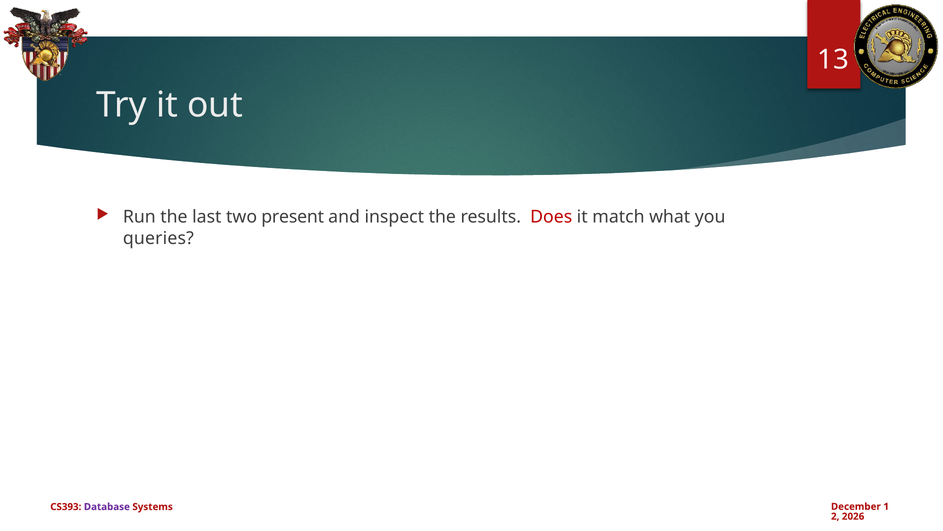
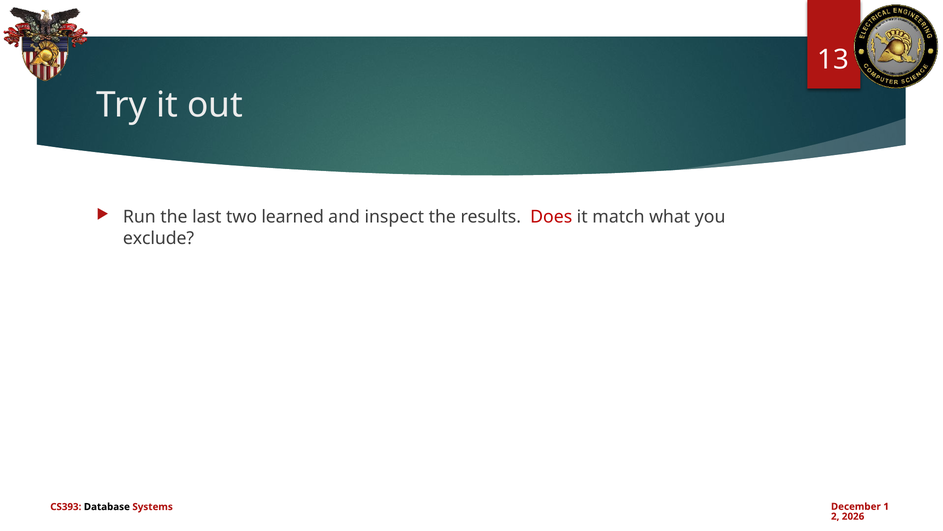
present: present -> learned (293, 217)
queries: queries -> exclude (159, 238)
Database colour: purple -> black (107, 506)
